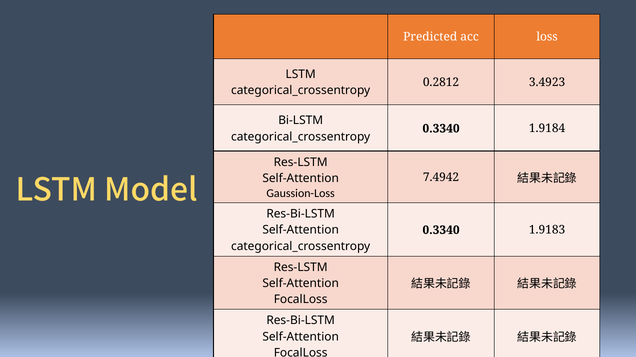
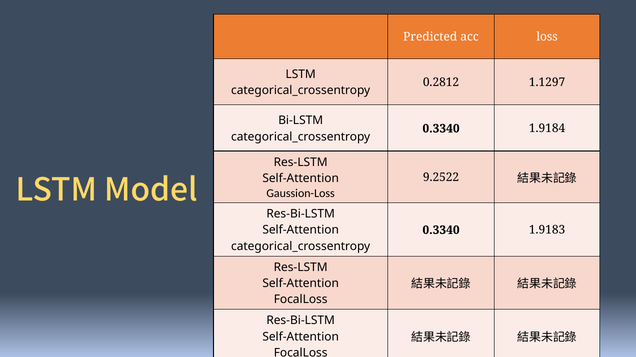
3.4923: 3.4923 -> 1.1297 (547, 82)
7.4942: 7.4942 -> 9.2522 (441, 178)
